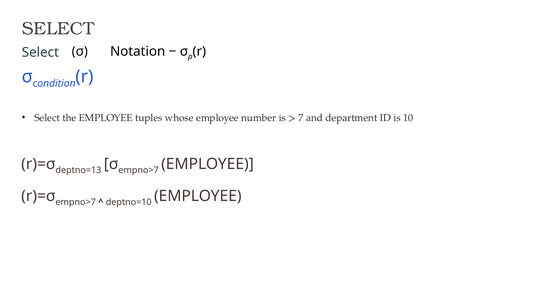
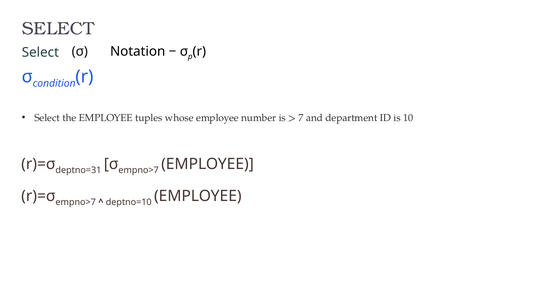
deptno=13: deptno=13 -> deptno=31 (78, 170)
